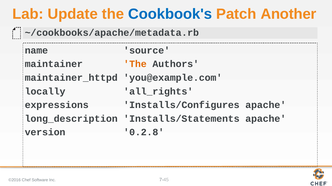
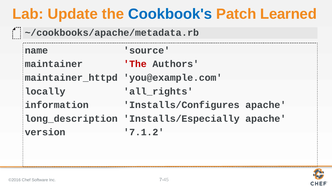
Another: Another -> Learned (289, 14)
The colour: orange -> red (135, 64)
expressions: expressions -> information (57, 105)
Installs/Statements: Installs/Statements -> Installs/Especially (182, 119)
0.2.8: 0.2.8 -> 7.1.2 (144, 133)
